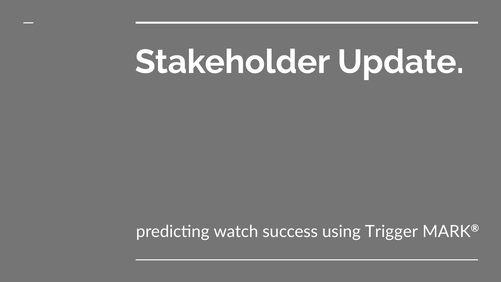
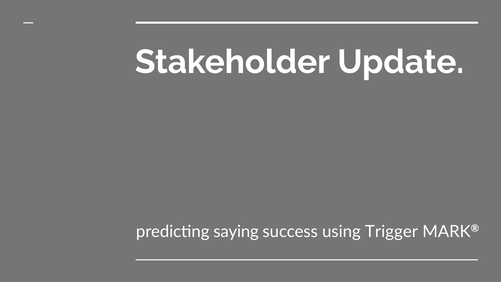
watch: watch -> saying (236, 231)
